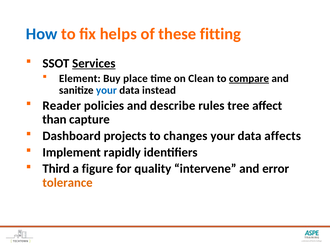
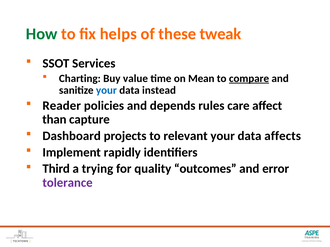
How colour: blue -> green (42, 34)
fitting: fitting -> tweak (220, 34)
Services underline: present -> none (94, 64)
Element: Element -> Charting (80, 79)
place: place -> value (135, 79)
Clean: Clean -> Mean (201, 79)
describe: describe -> depends (173, 106)
tree: tree -> care (238, 106)
changes: changes -> relevant (186, 136)
figure: figure -> trying (98, 169)
intervene: intervene -> outcomes (205, 169)
tolerance colour: orange -> purple (68, 183)
